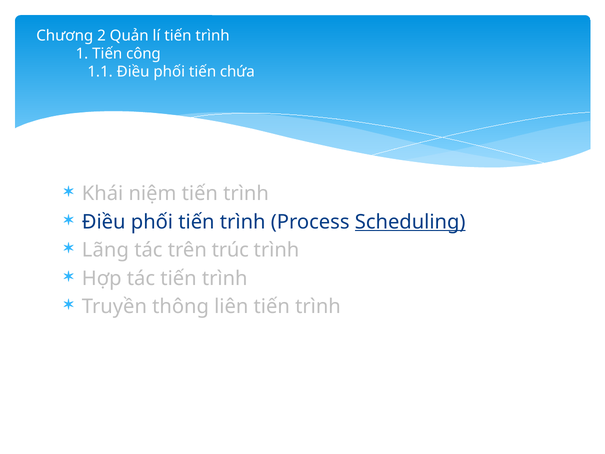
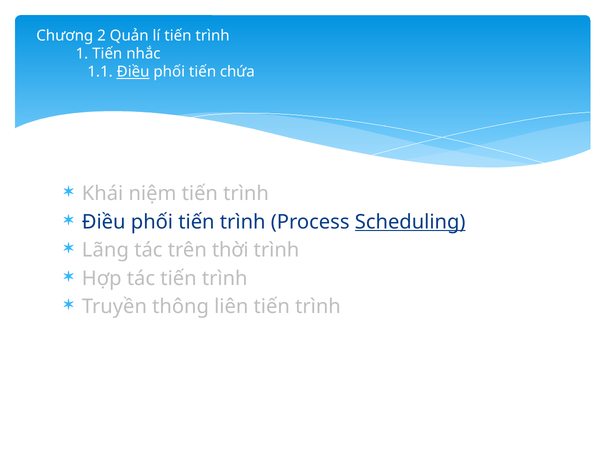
công: công -> nhắc (143, 54)
Điều underline: none -> present (133, 72)
trúc: trúc -> thời (230, 250)
